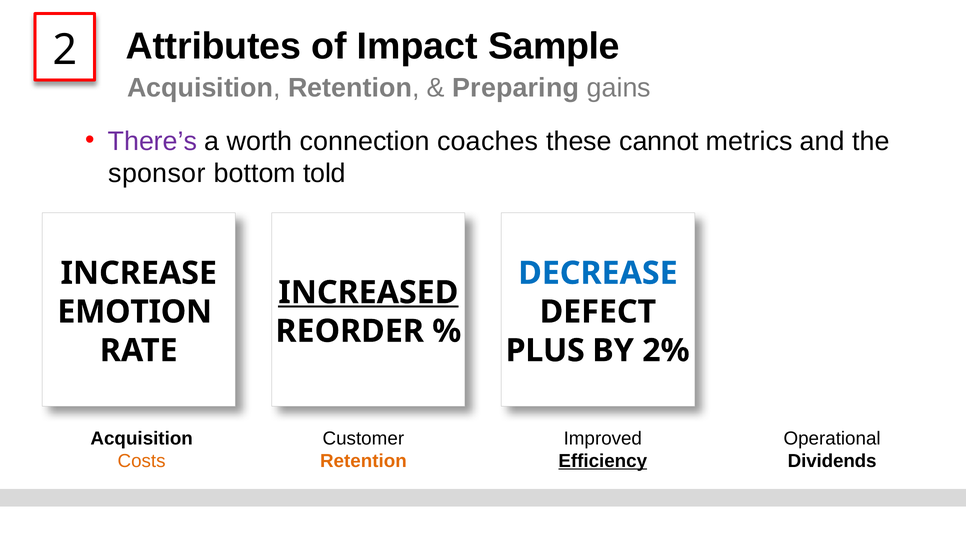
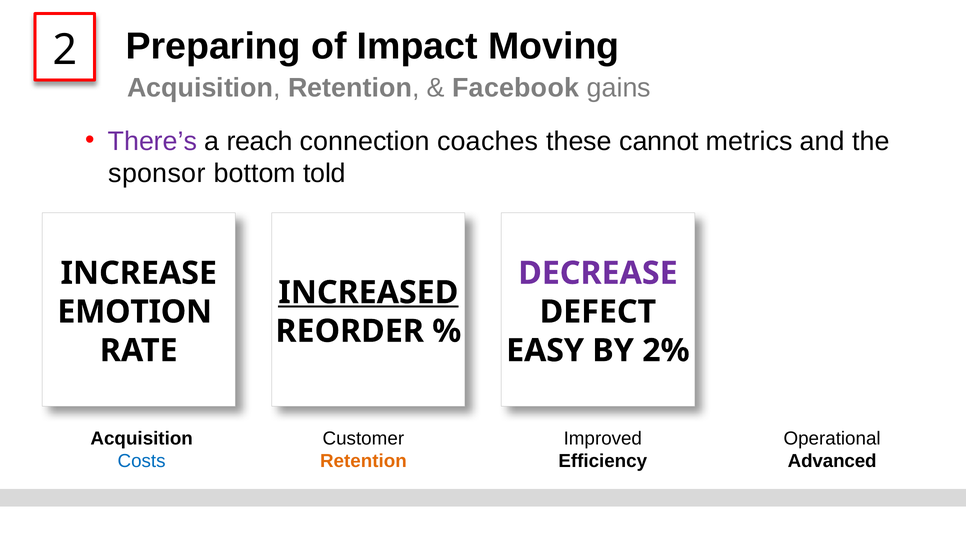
Attributes: Attributes -> Preparing (213, 46)
Sample: Sample -> Moving (554, 46)
Preparing: Preparing -> Facebook (516, 88)
worth: worth -> reach (260, 141)
DECREASE colour: blue -> purple (598, 273)
PLUS: PLUS -> EASY (545, 350)
Costs colour: orange -> blue (142, 461)
Efficiency underline: present -> none (603, 461)
Dividends: Dividends -> Advanced (832, 461)
